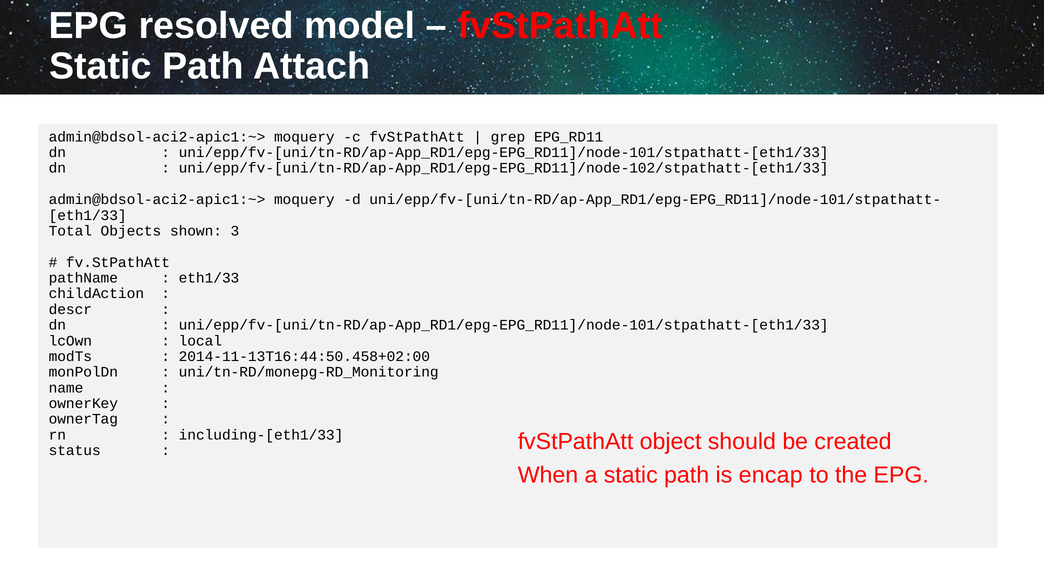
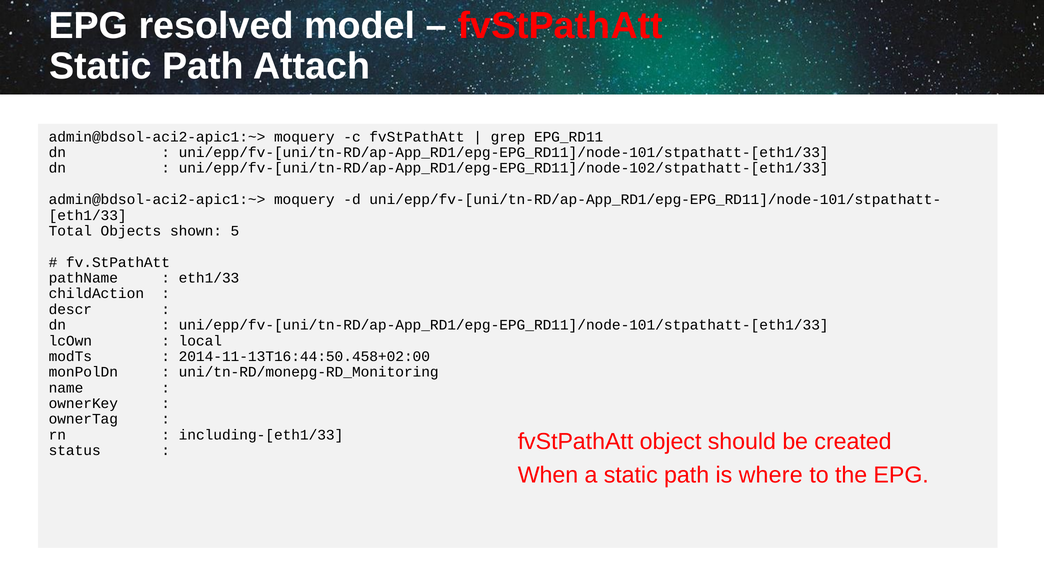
3: 3 -> 5 (235, 231)
encap: encap -> where (771, 475)
